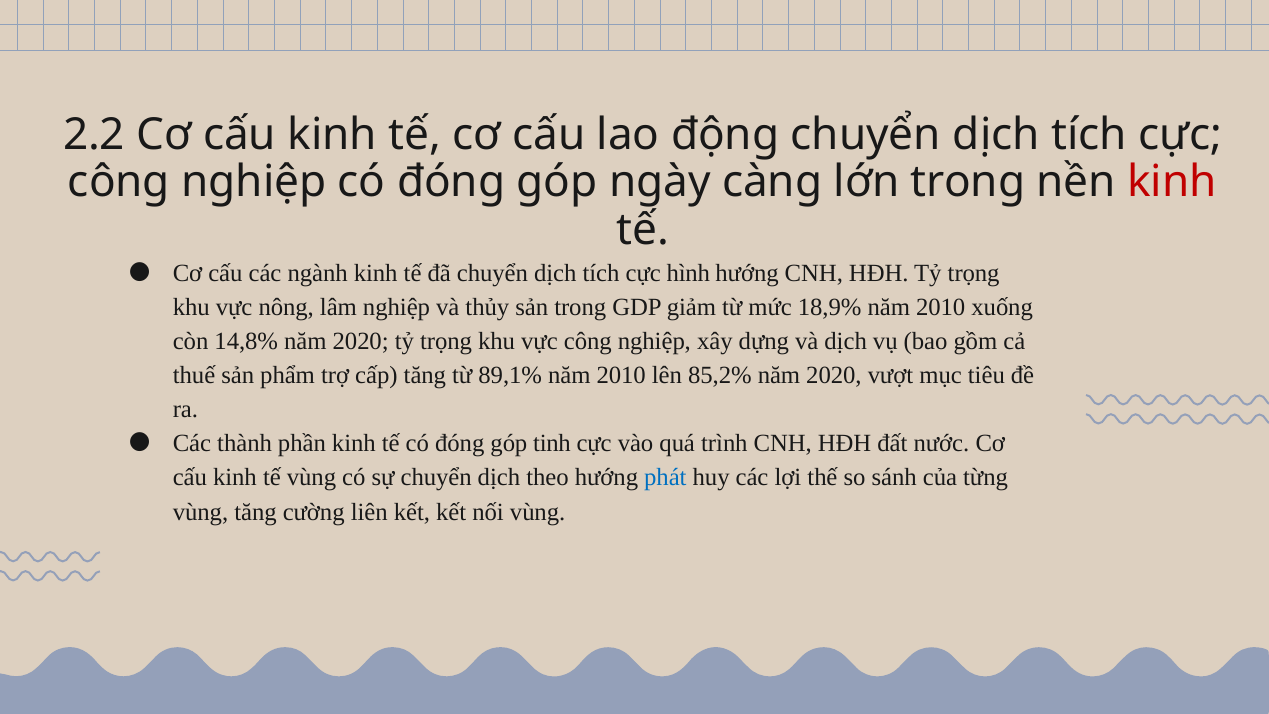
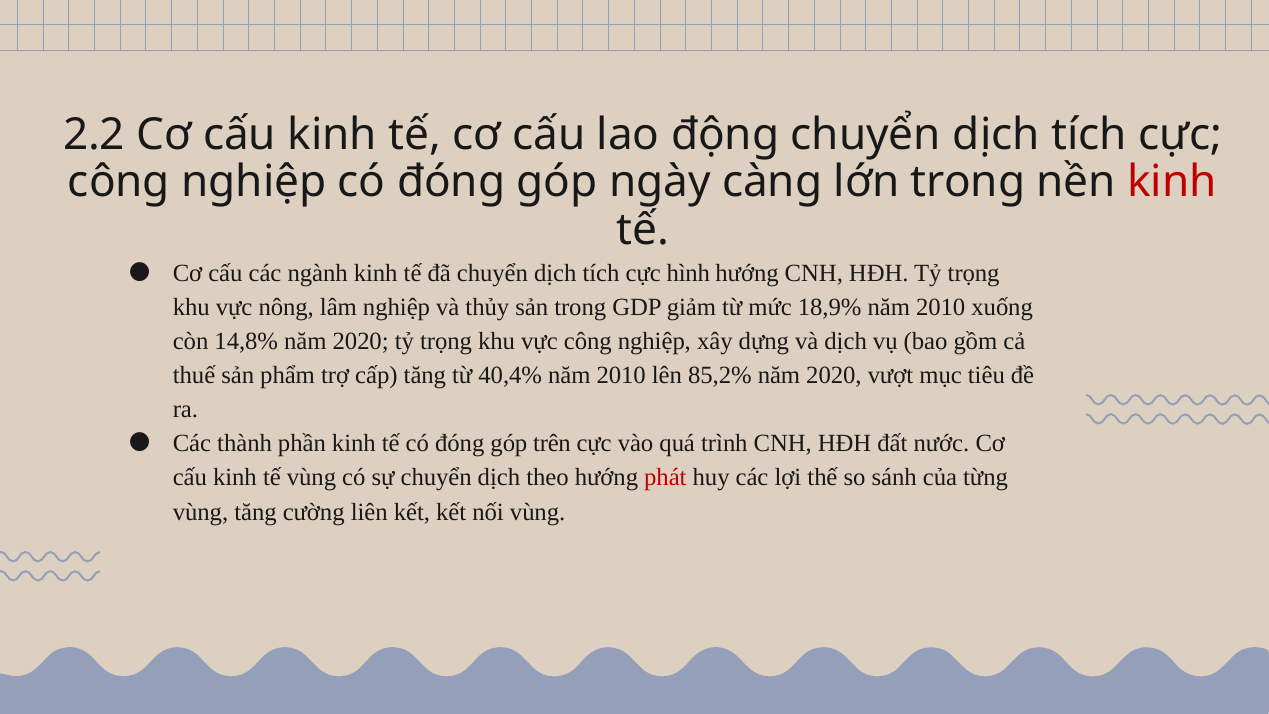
89,1%: 89,1% -> 40,4% (510, 376)
tinh: tinh -> trên (552, 444)
phát colour: blue -> red (665, 478)
